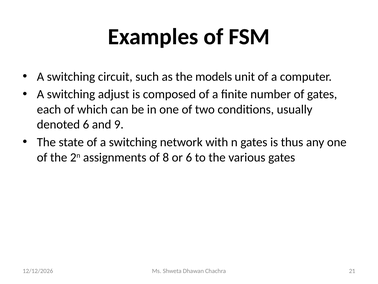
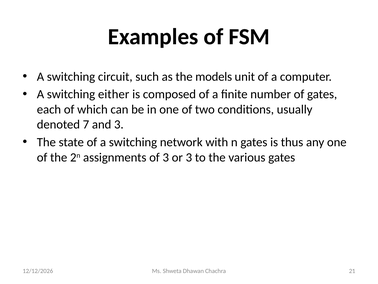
adjust: adjust -> either (114, 94)
denoted 6: 6 -> 7 (86, 124)
and 9: 9 -> 3 (119, 124)
of 8: 8 -> 3 (166, 157)
or 6: 6 -> 3 (189, 157)
